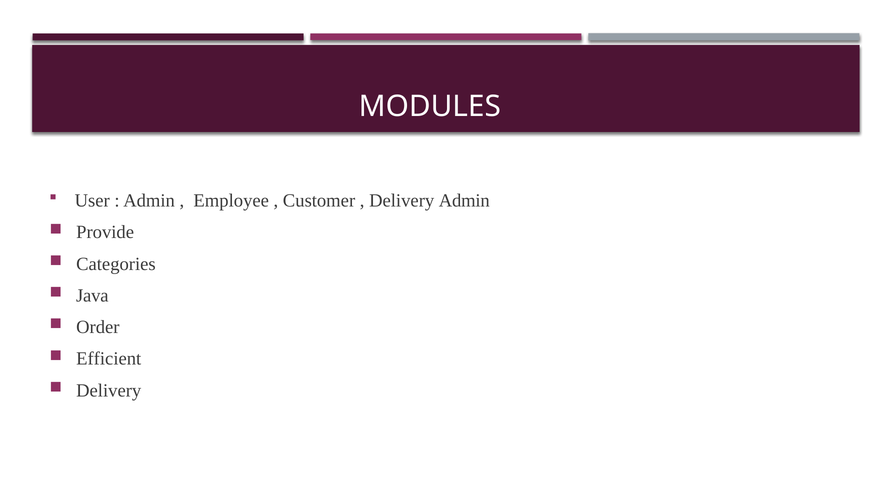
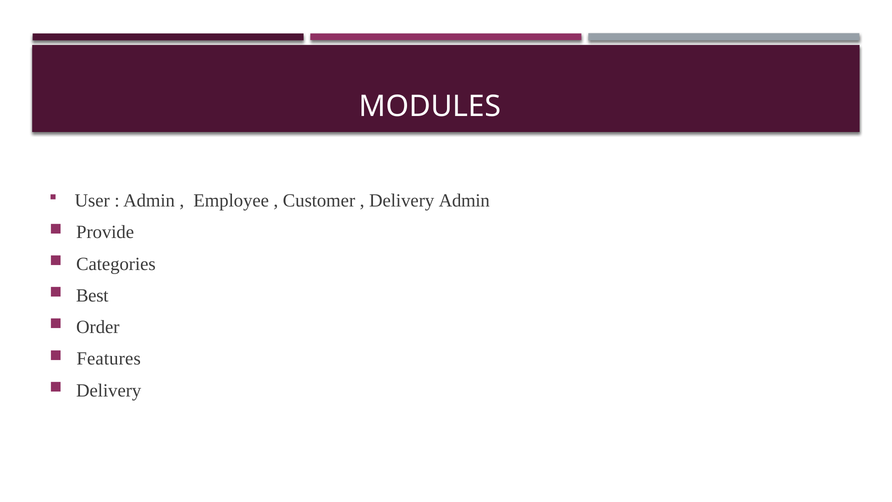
Java: Java -> Best (92, 295)
Efficient: Efficient -> Features (109, 359)
